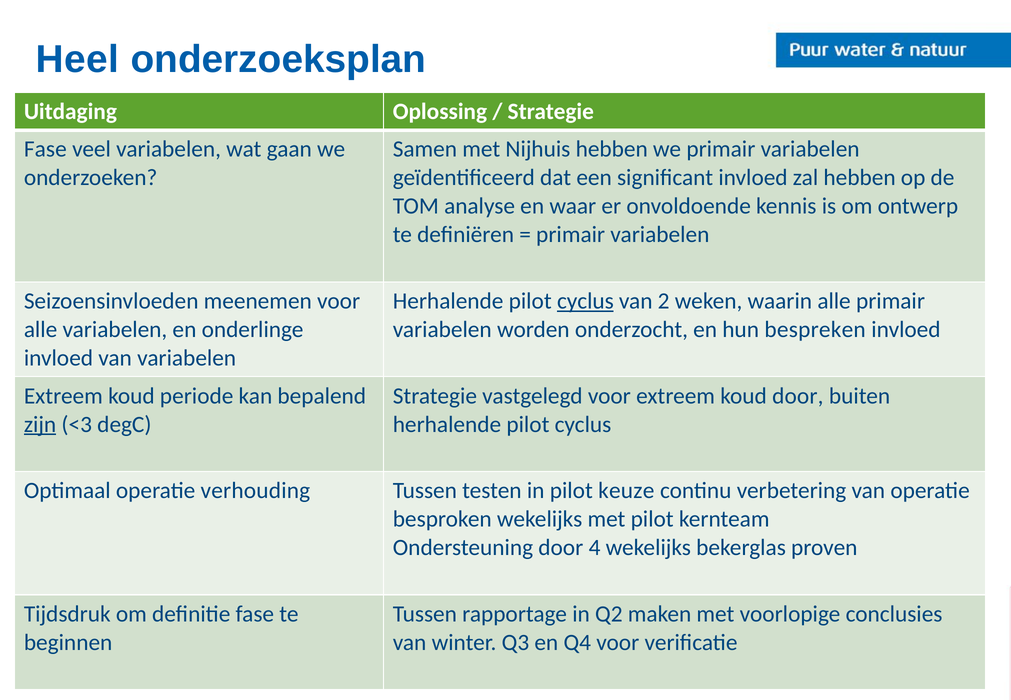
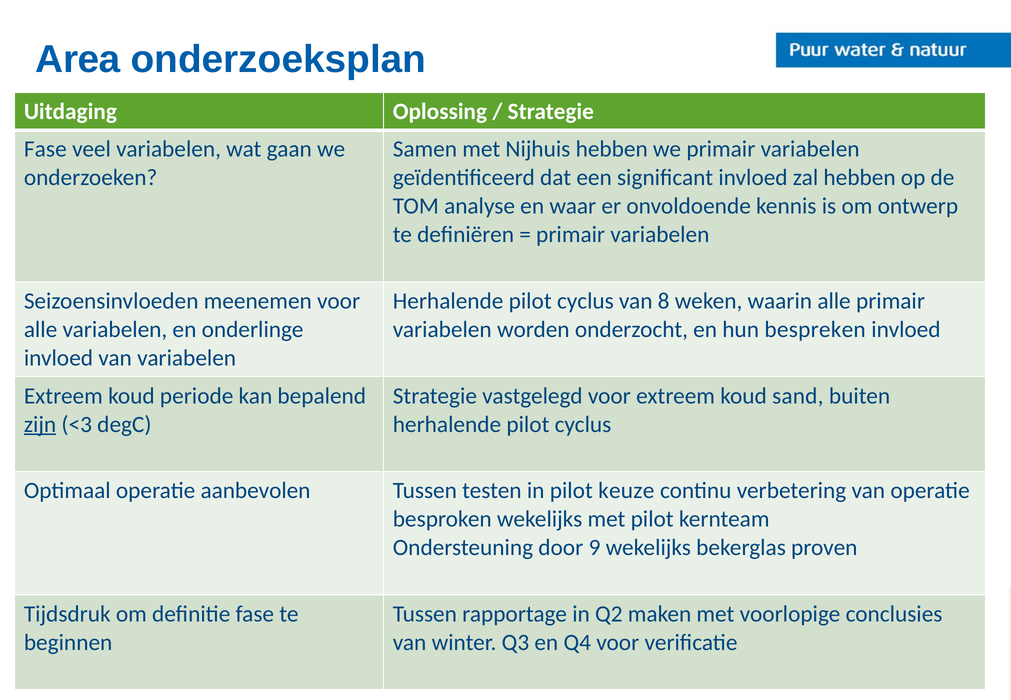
Heel: Heel -> Area (78, 59)
cyclus underline: present -> none (585, 301)
2: 2 -> 8 (664, 301)
koud door: door -> sand (798, 396)
verhouding: verhouding -> aanbevolen (256, 491)
4: 4 -> 9 (595, 548)
